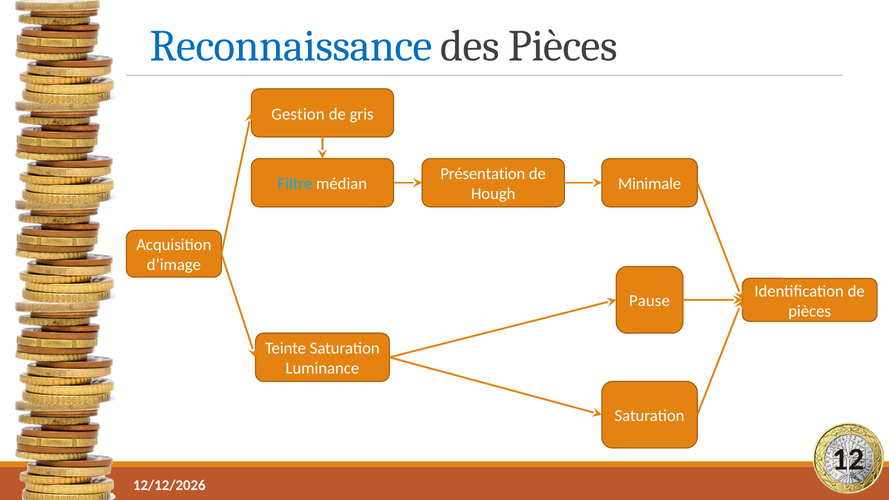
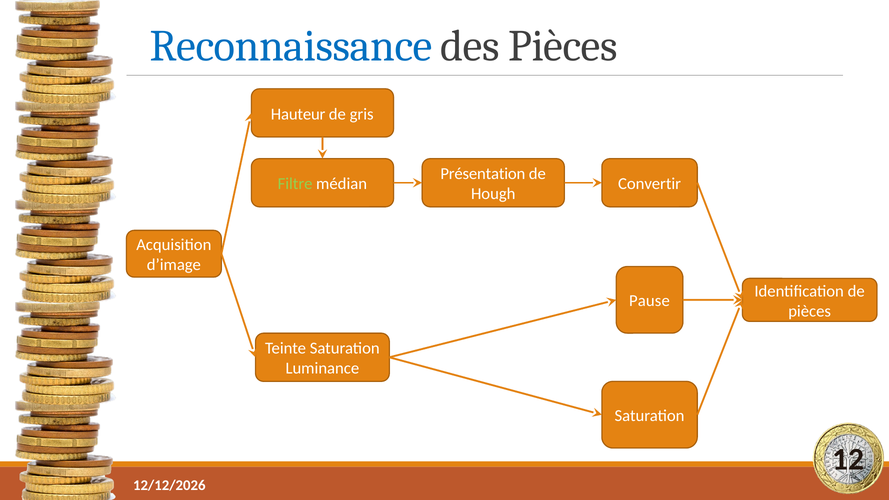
Gestion: Gestion -> Hauteur (298, 114)
Filtre colour: light blue -> light green (295, 184)
Minimale: Minimale -> Convertir (650, 184)
